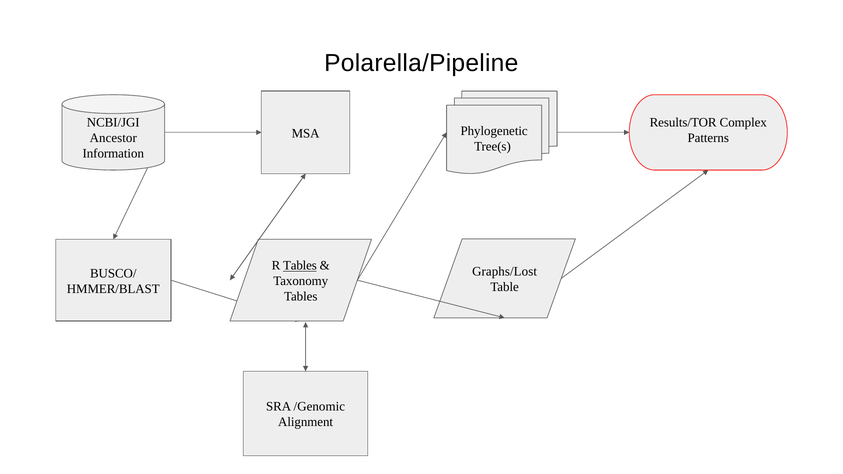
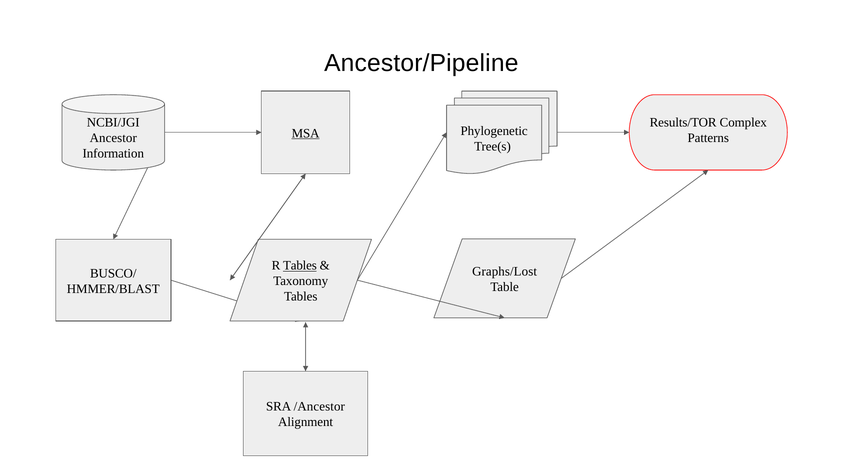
Polarella/Pipeline: Polarella/Pipeline -> Ancestor/Pipeline (421, 63)
MSA underline: none -> present (306, 133)
/Genomic: /Genomic -> /Ancestor (319, 407)
